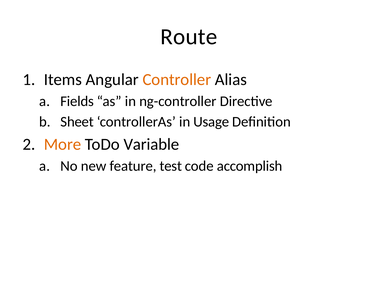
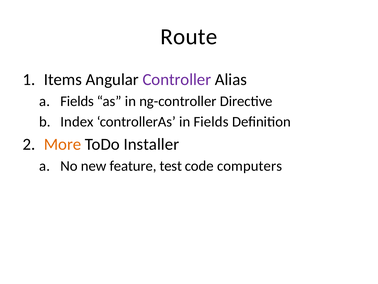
Controller colour: orange -> purple (177, 79)
Sheet: Sheet -> Index (77, 122)
in Usage: Usage -> Fields (211, 122)
Variable: Variable -> Installer (151, 144)
accomplish: accomplish -> computers (250, 166)
